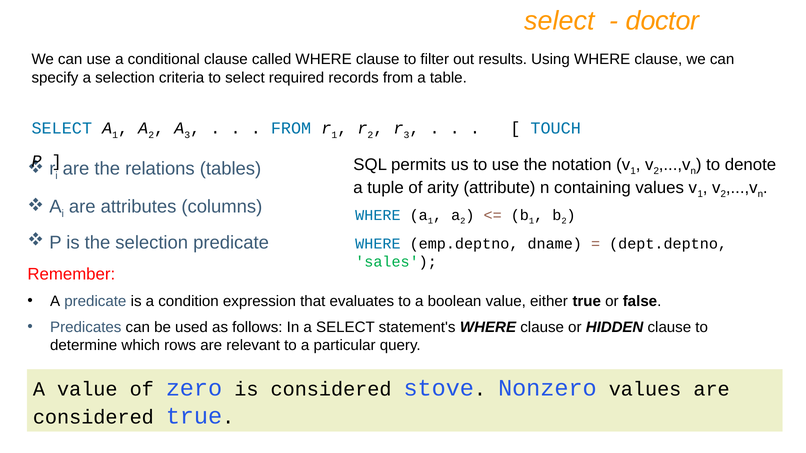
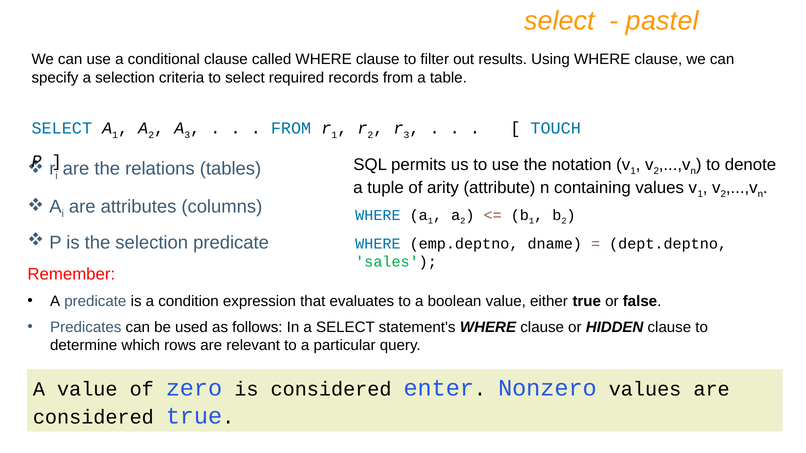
doctor: doctor -> pastel (662, 21)
stove: stove -> enter (439, 388)
